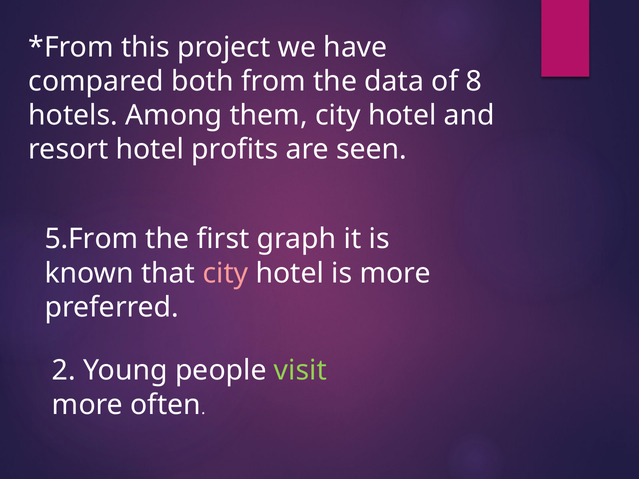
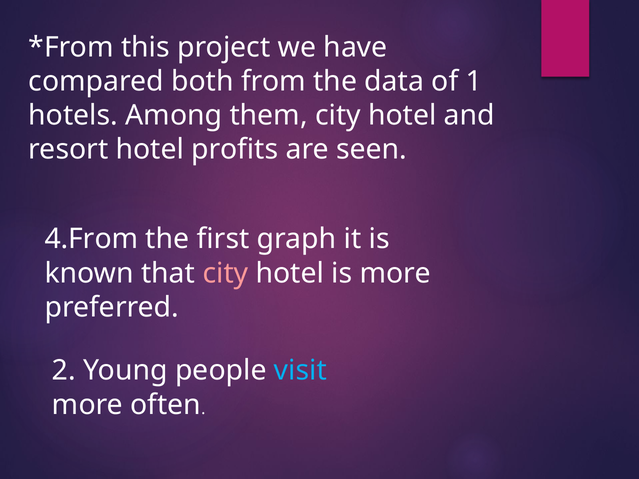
8: 8 -> 1 (474, 81)
5.From: 5.From -> 4.From (91, 239)
visit colour: light green -> light blue (300, 371)
